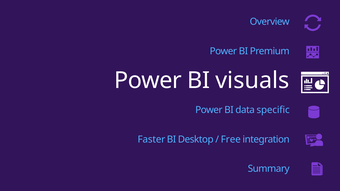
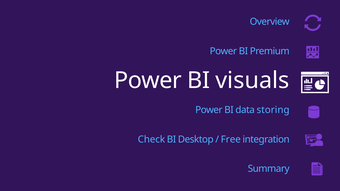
specific: specific -> storing (273, 110)
Faster: Faster -> Check (151, 140)
